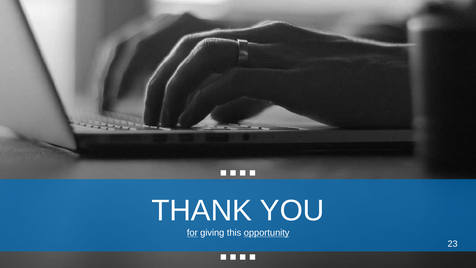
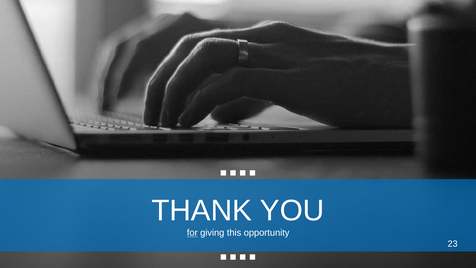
opportunity underline: present -> none (267, 233)
